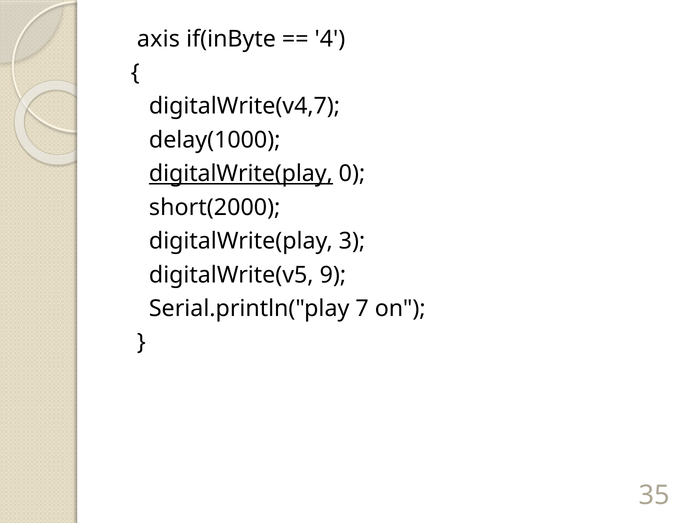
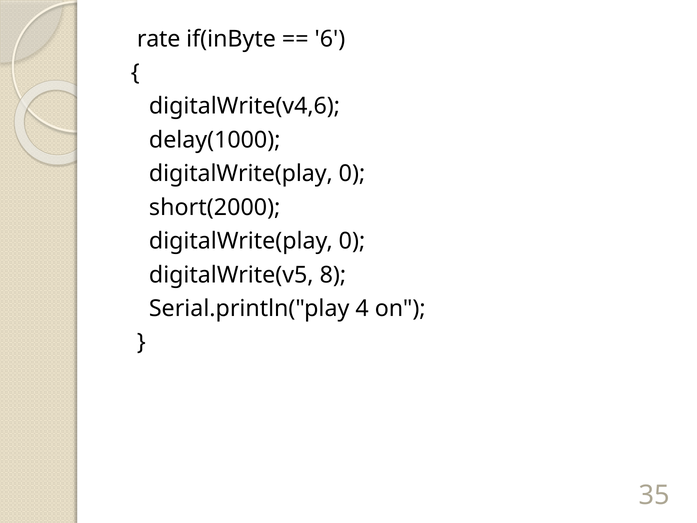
axis: axis -> rate (159, 39)
4: 4 -> 6 (330, 39)
digitalWrite(v4,7: digitalWrite(v4,7 -> digitalWrite(v4,6 (245, 106)
digitalWrite(play underline: present -> none (241, 174)
3: 3 -> 0 (352, 241)
9: 9 -> 8 (333, 275)
7: 7 -> 4 (362, 308)
